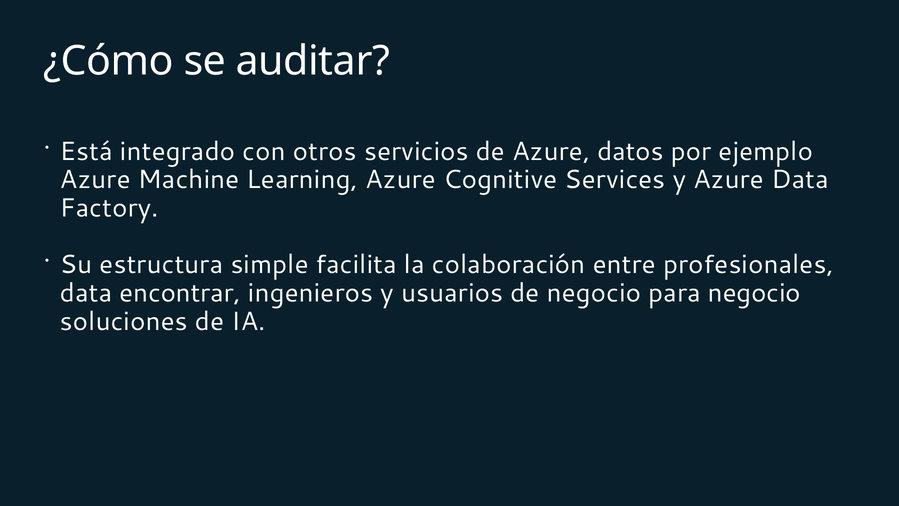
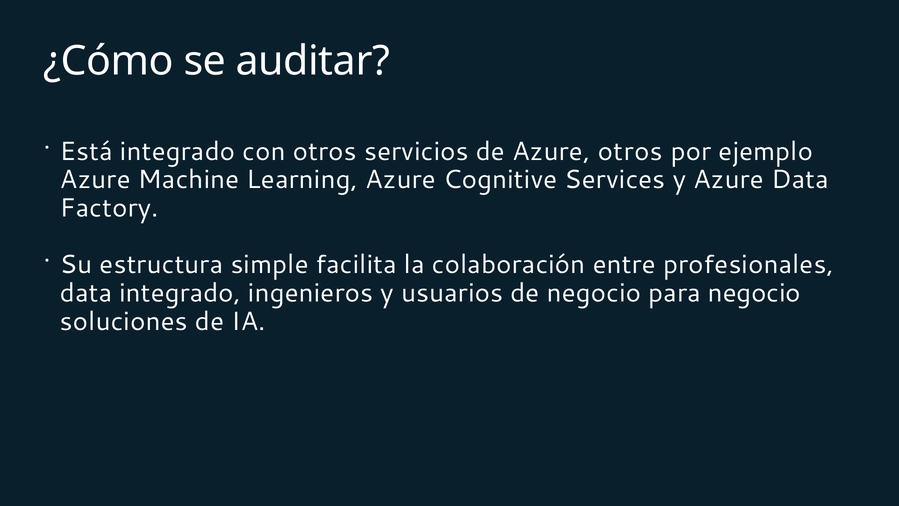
Azure datos: datos -> otros (630, 151)
data encontrar: encontrar -> integrado (180, 293)
